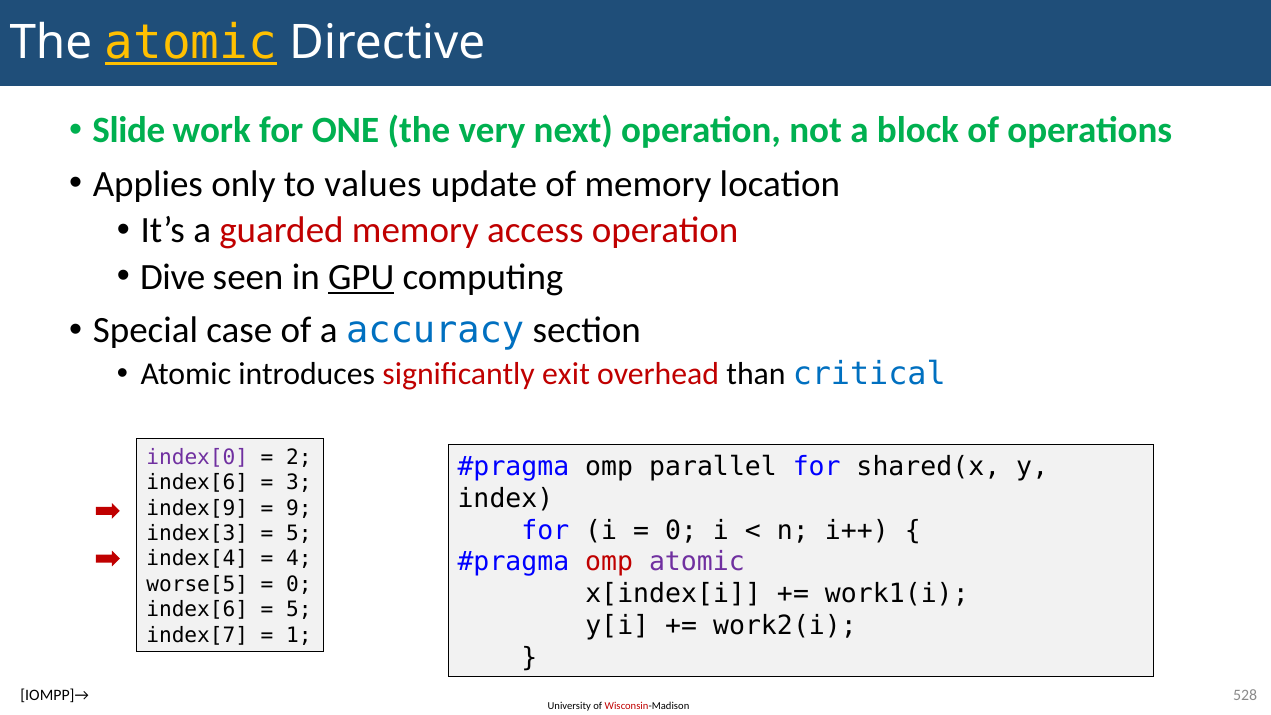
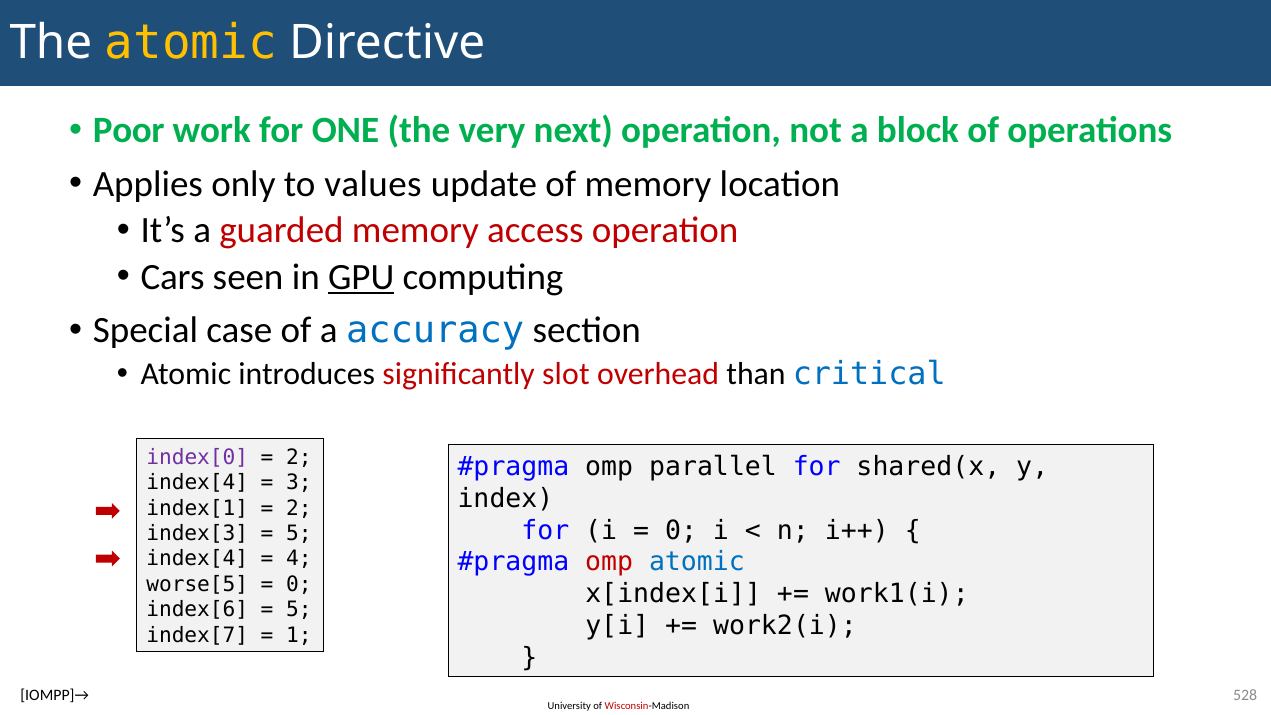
atomic underline: present -> none (191, 43)
Slide: Slide -> Poor (129, 131)
Dive: Dive -> Cars (173, 277)
exit: exit -> slot (566, 374)
index[6: index[6 -> index[4 (197, 483)
index[9: index[9 -> index[1 (197, 508)
9: 9 -> 2 (299, 508)
atomic colour: purple -> blue (697, 562)
